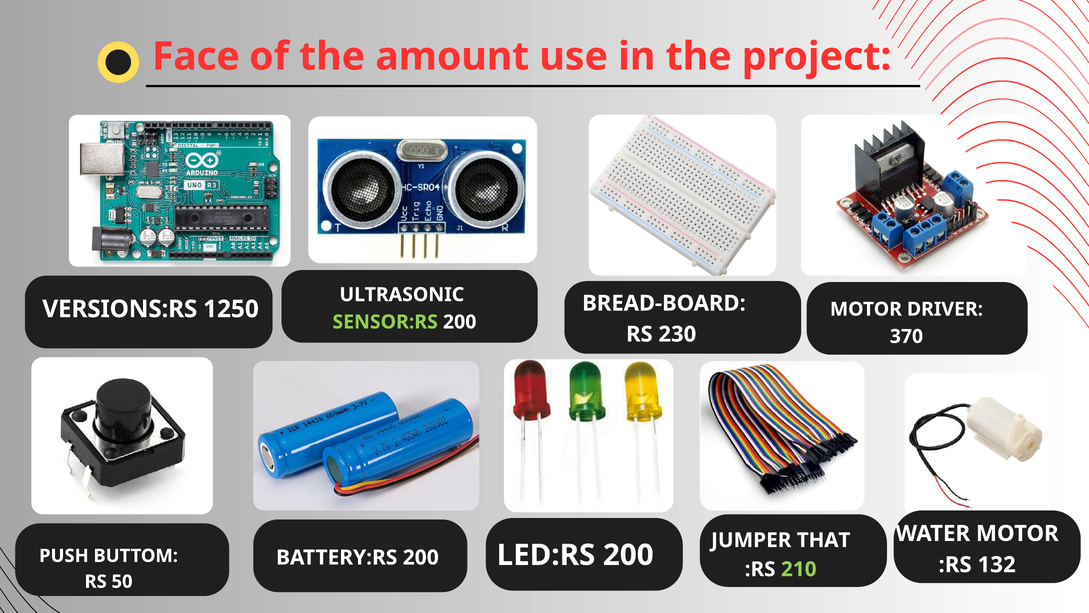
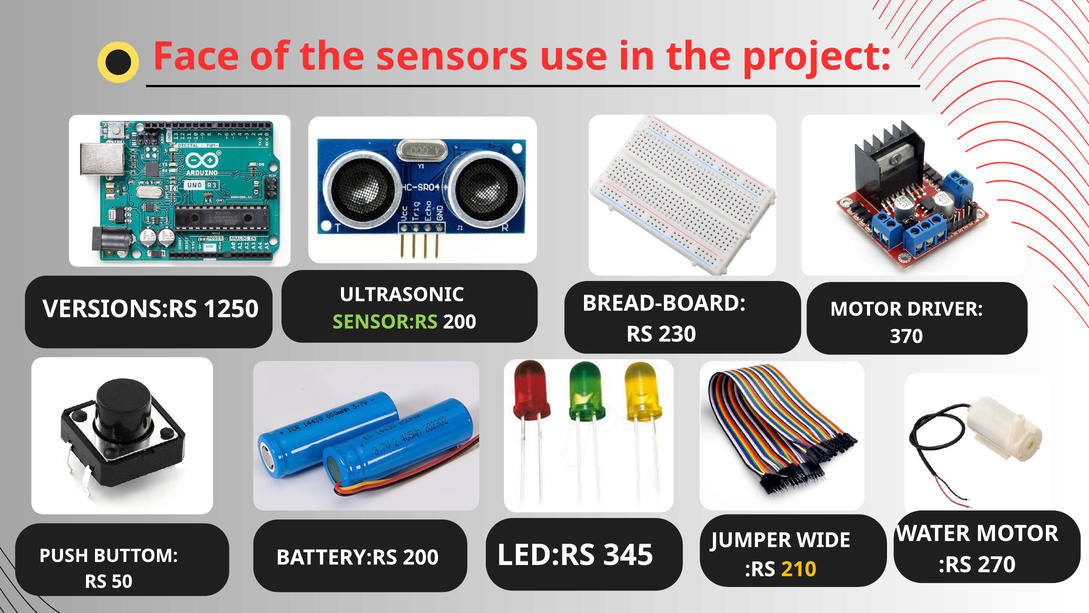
amount: amount -> sensors (452, 57)
THAT: THAT -> WIDE (824, 540)
LED:RS 200: 200 -> 345 (628, 555)
132: 132 -> 270 (997, 564)
210 colour: light green -> yellow (799, 569)
